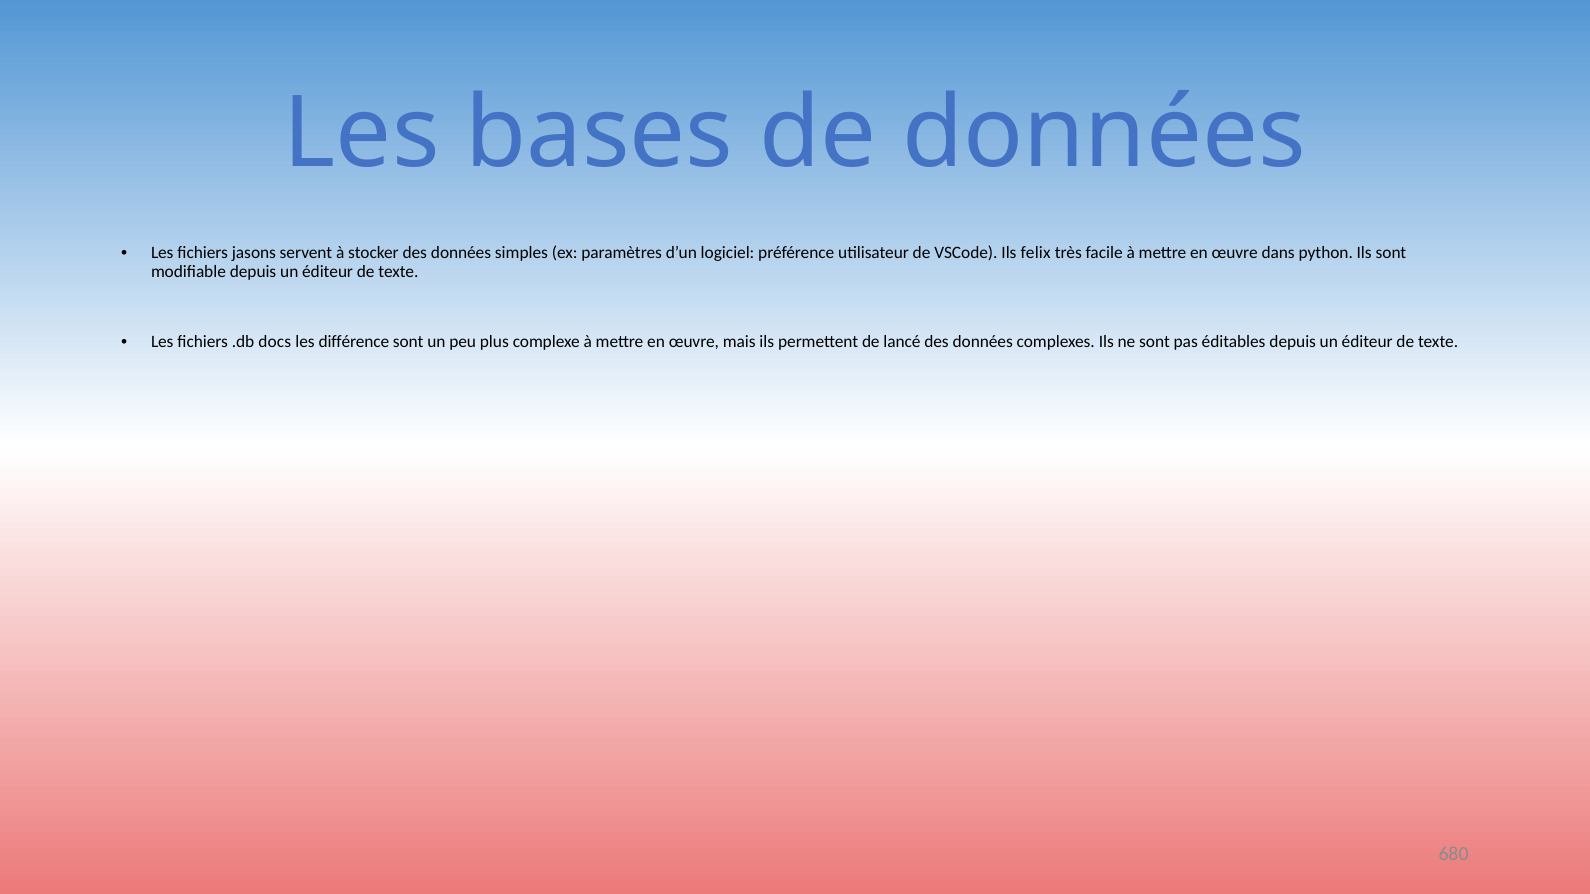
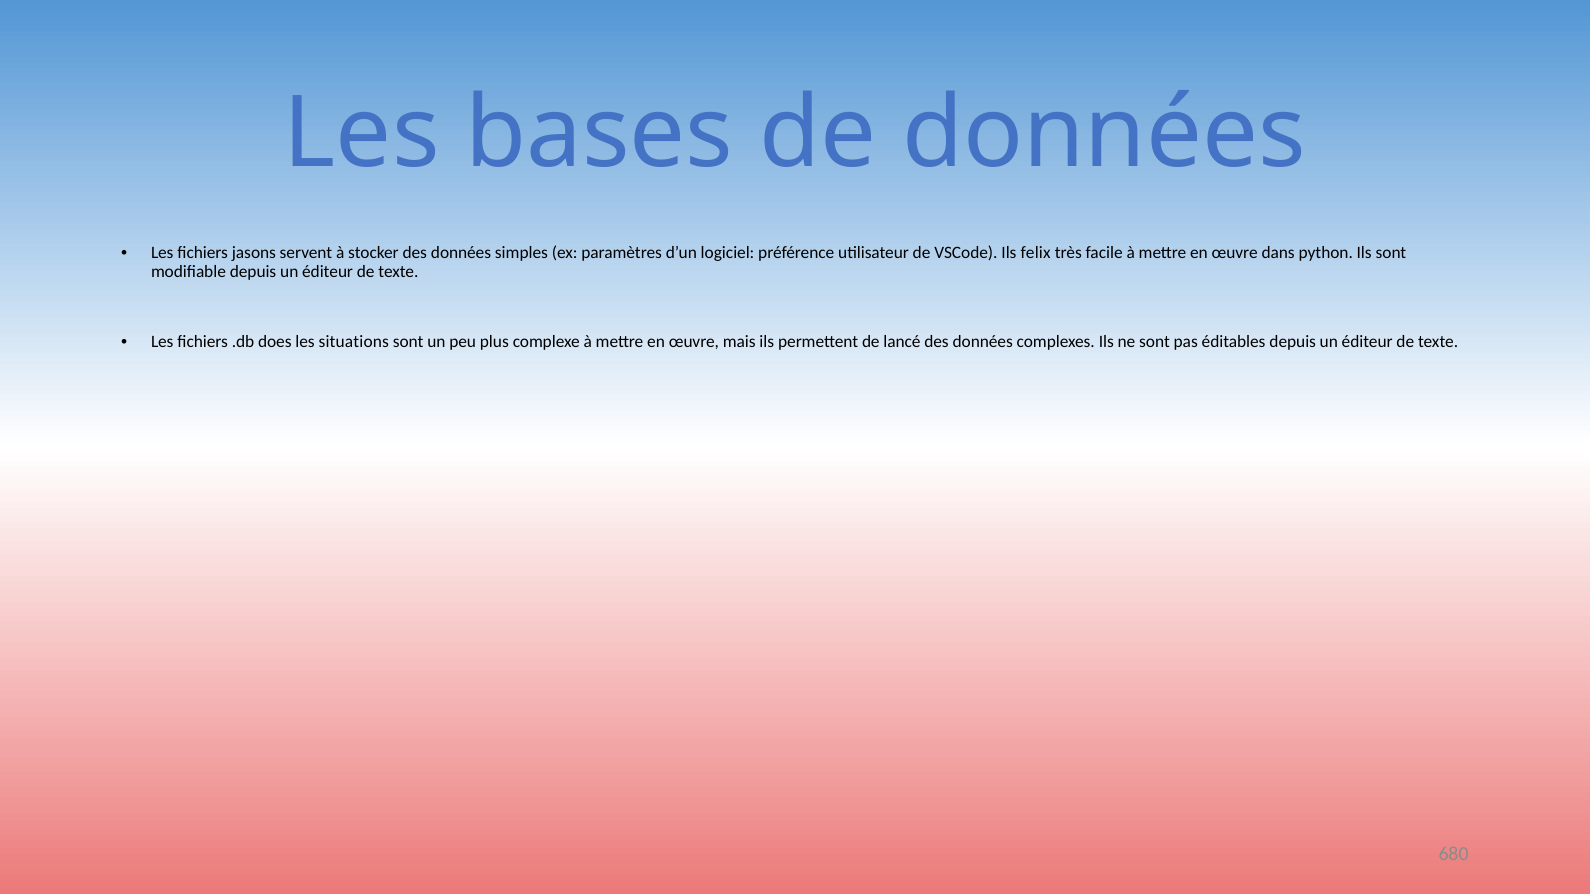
docs: docs -> does (275, 342)
différence: différence -> situations (354, 342)
